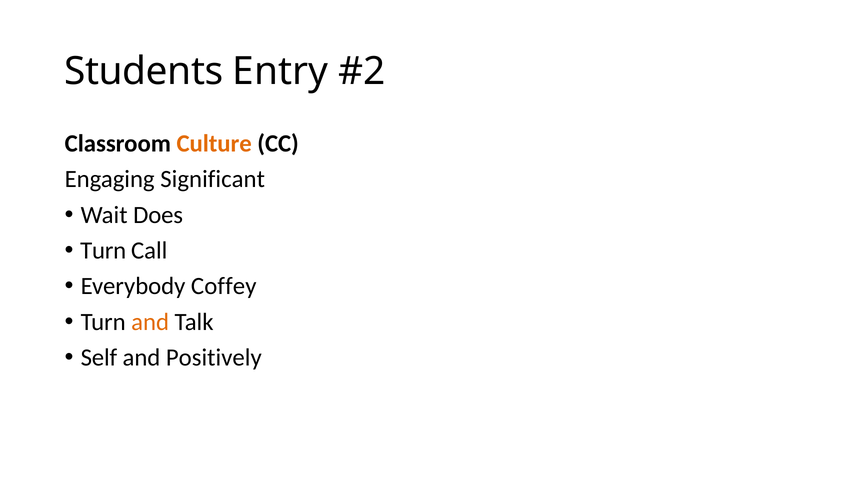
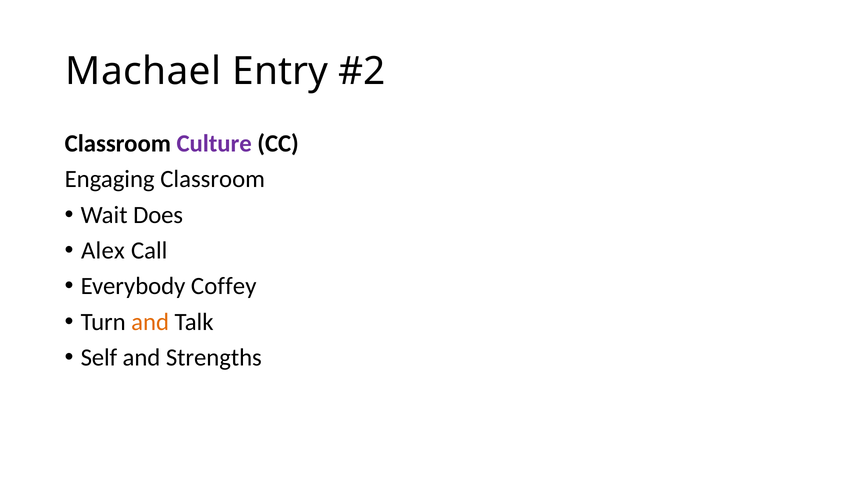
Students: Students -> Machael (143, 71)
Culture colour: orange -> purple (214, 144)
Engaging Significant: Significant -> Classroom (213, 179)
Turn: Turn -> Alex (103, 250)
Positively: Positively -> Strengths (214, 357)
